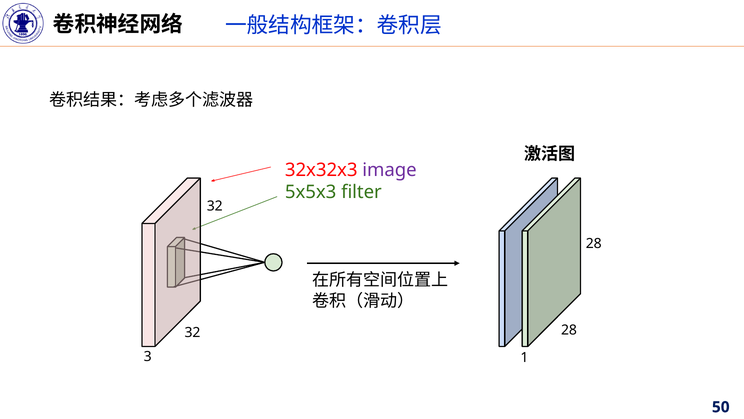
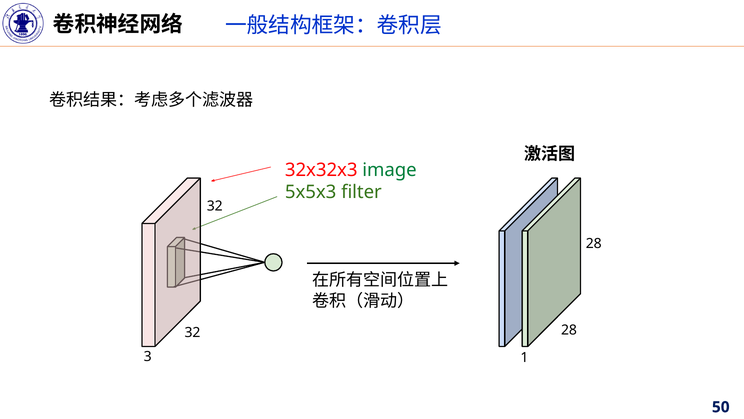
image colour: purple -> green (390, 170)
